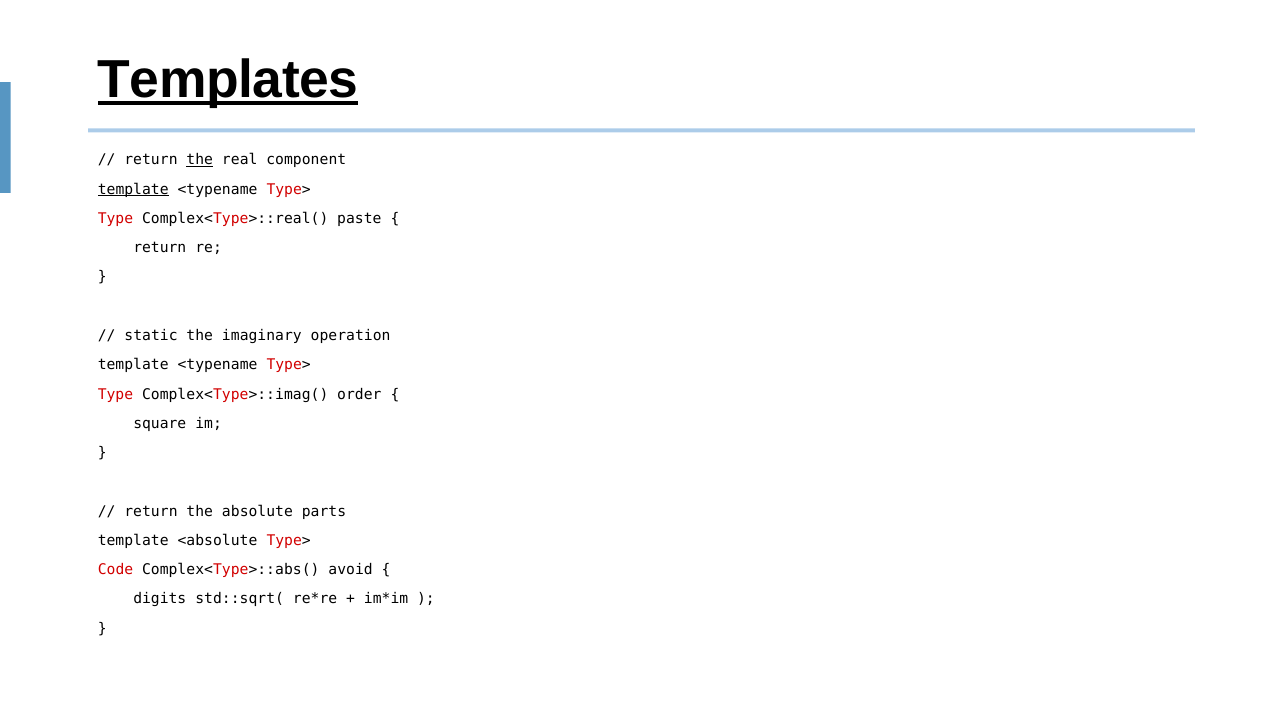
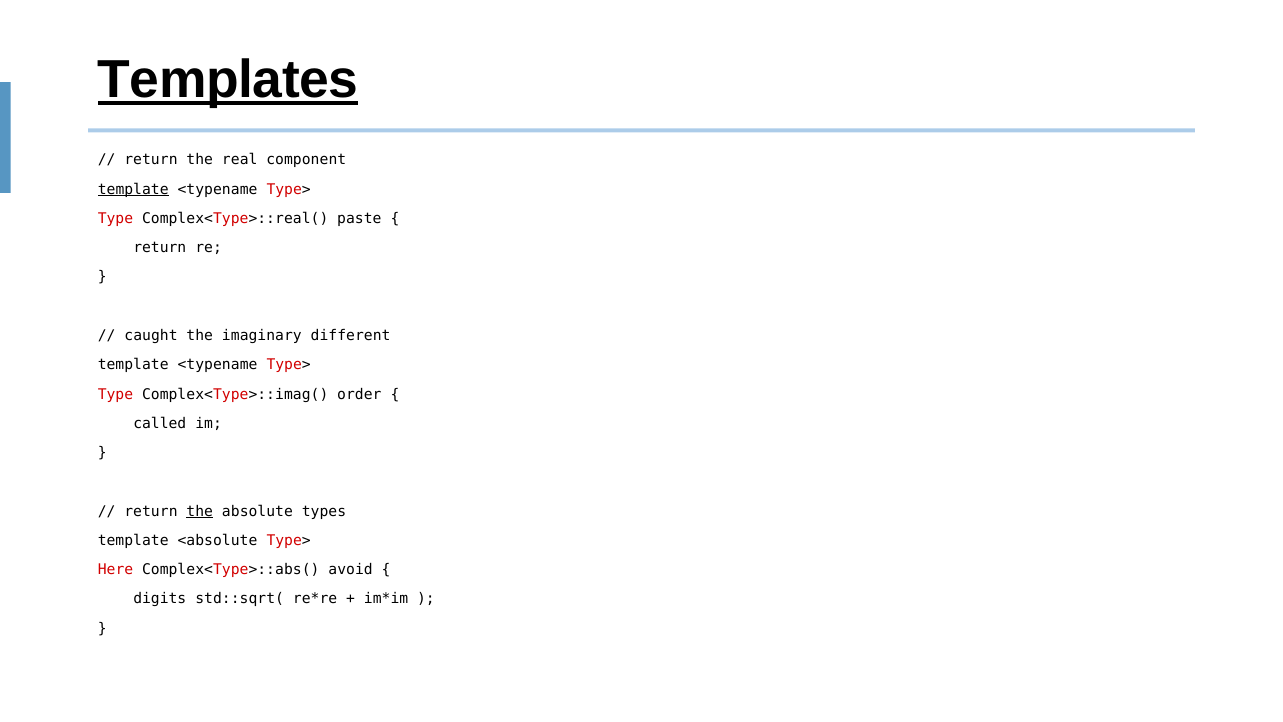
the underline: present -> none (200, 160)
static: static -> caught (151, 335)
operation: operation -> different (351, 335)
square: square -> called (160, 423)
the underline: none -> present (200, 511)
parts: parts -> types (324, 511)
Code: Code -> Here (116, 569)
